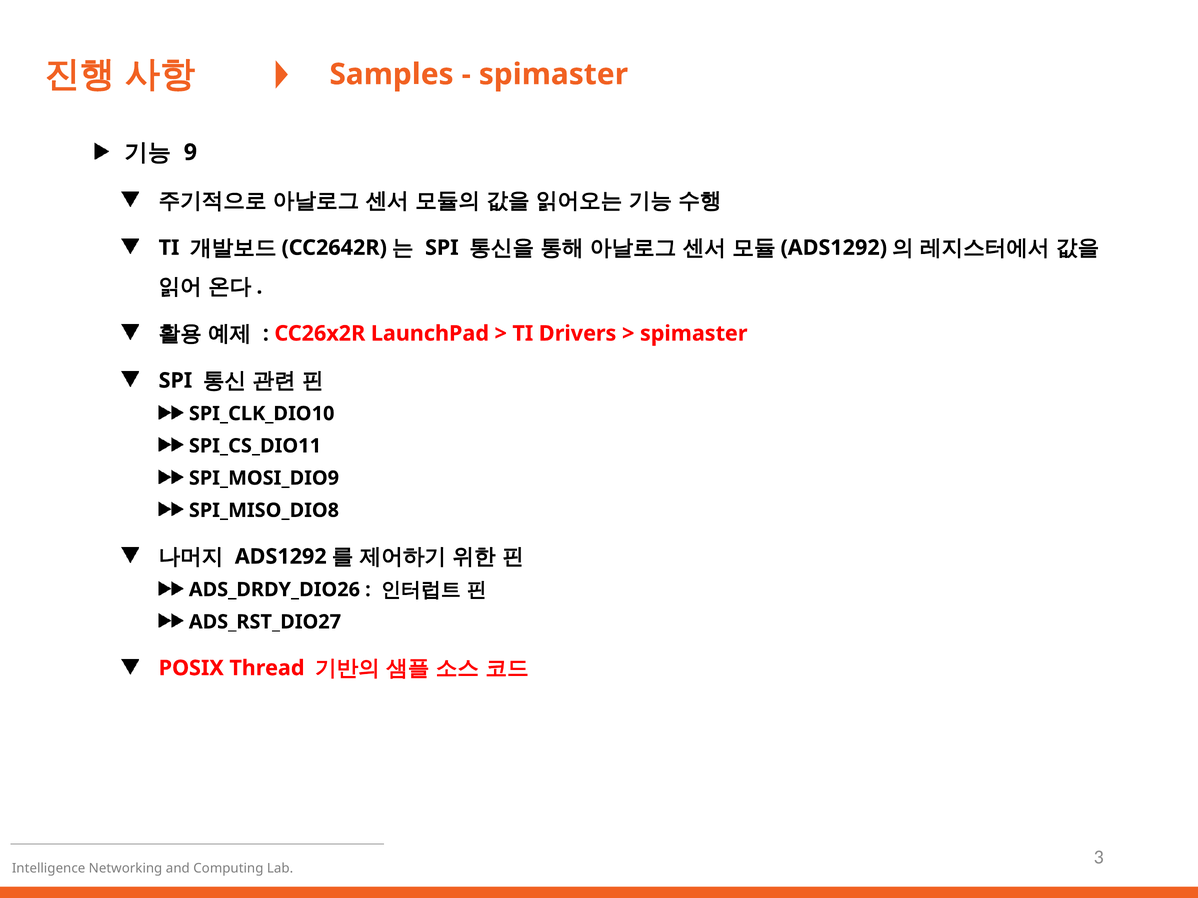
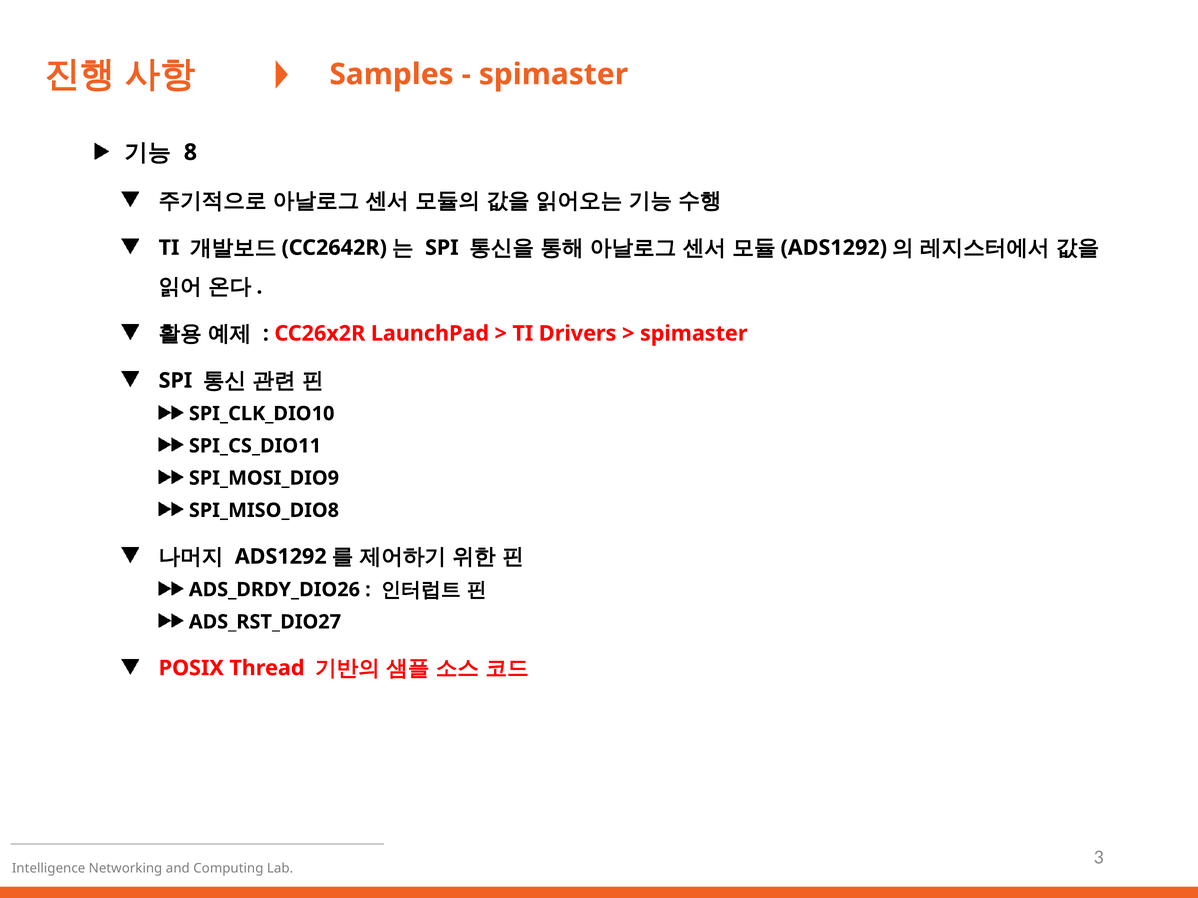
9: 9 -> 8 (190, 152)
